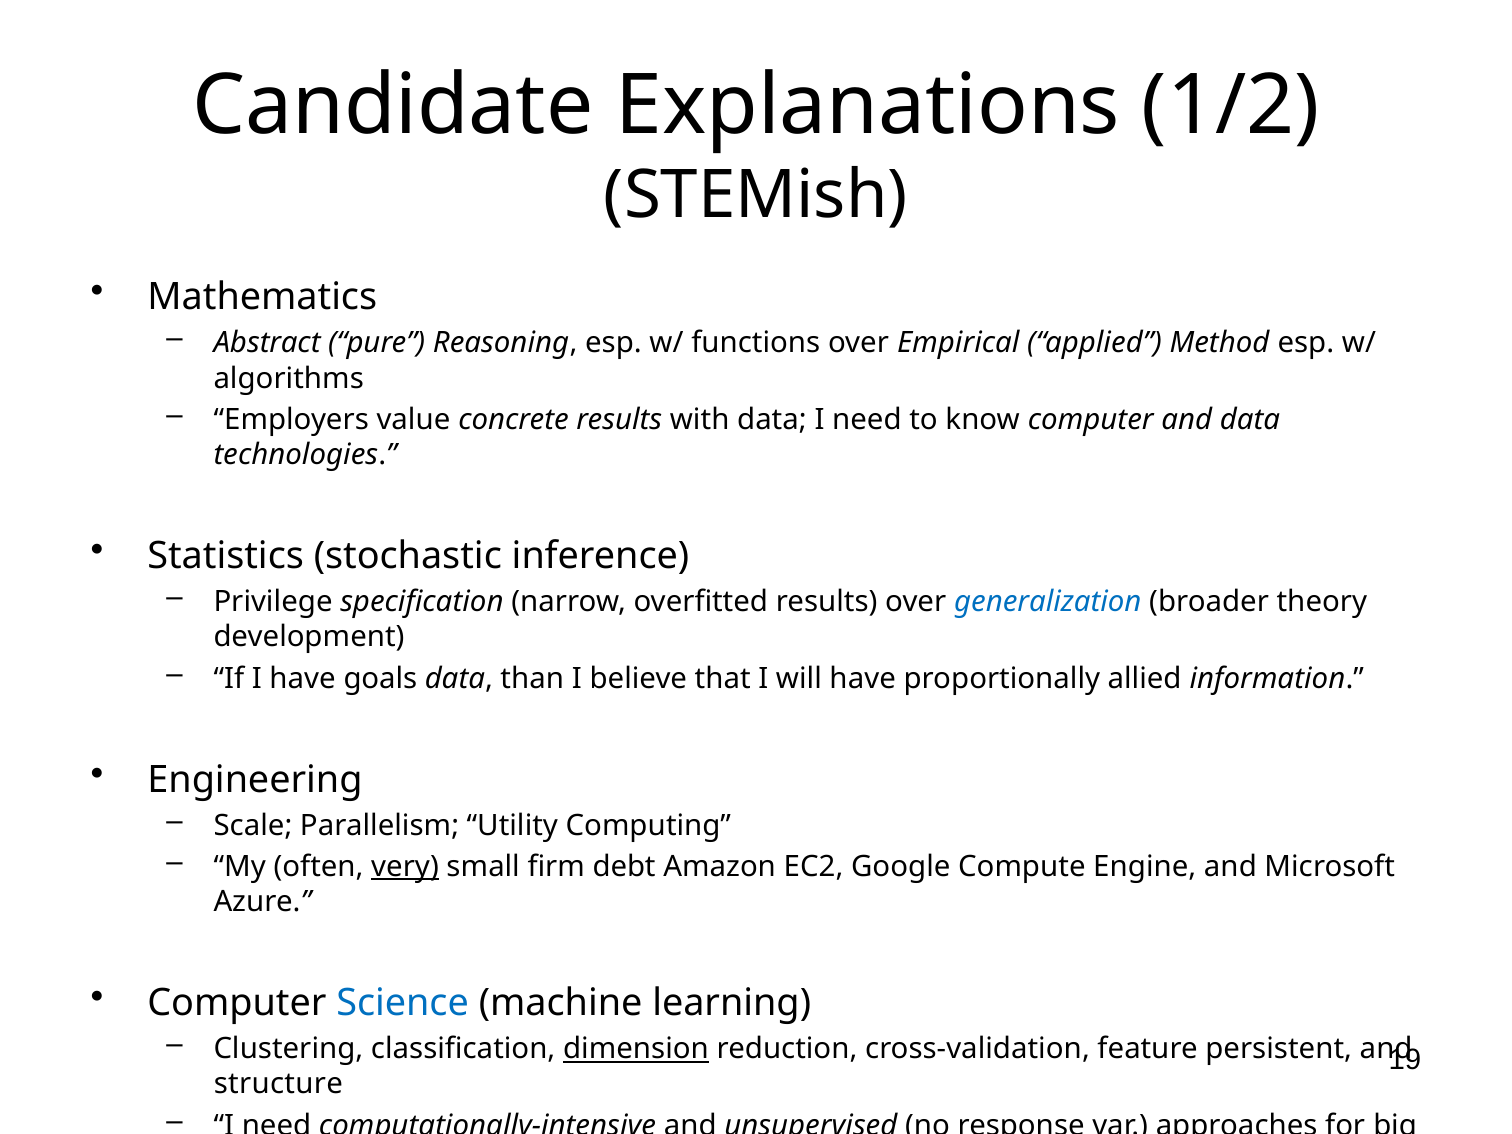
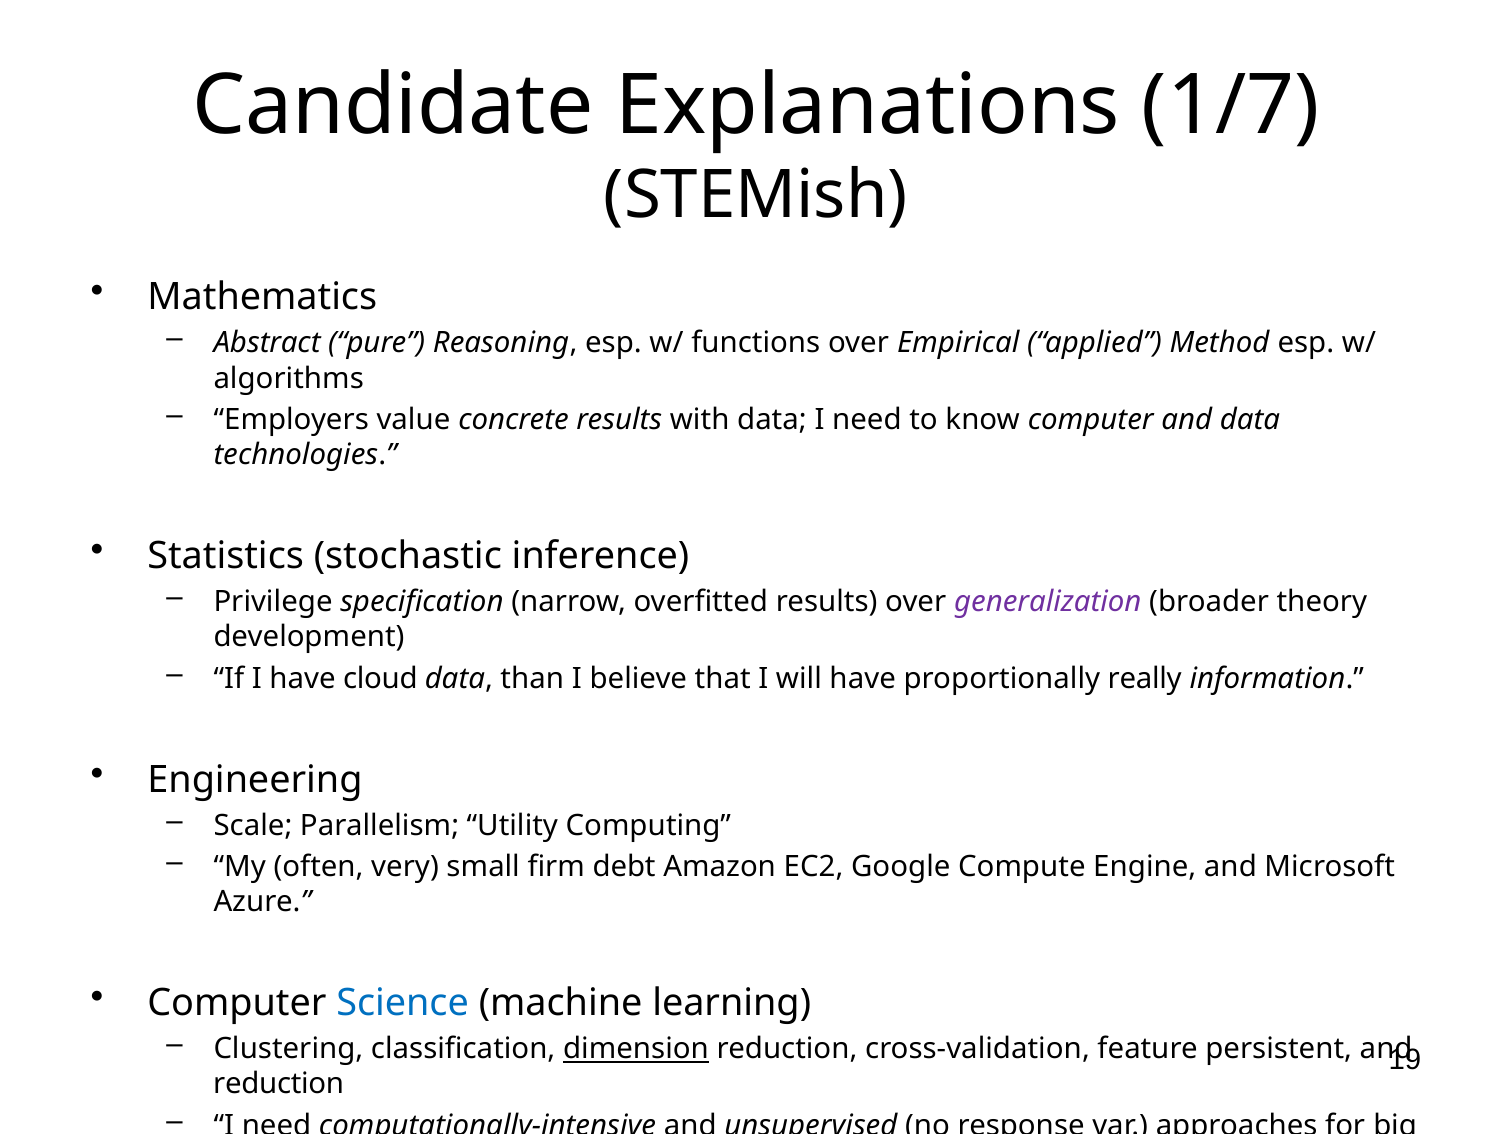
1/2: 1/2 -> 1/7 (1231, 105)
generalization colour: blue -> purple (1048, 602)
goals: goals -> cloud (380, 678)
allied: allied -> really (1145, 678)
very underline: present -> none (405, 867)
structure: structure -> reduction (279, 1084)
